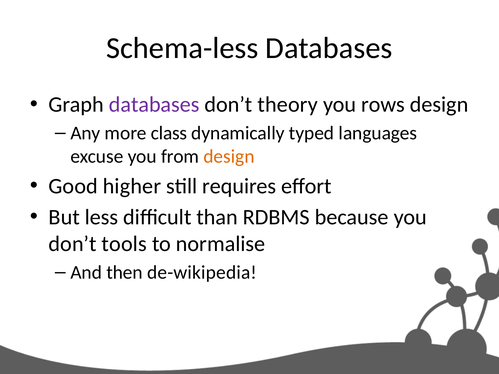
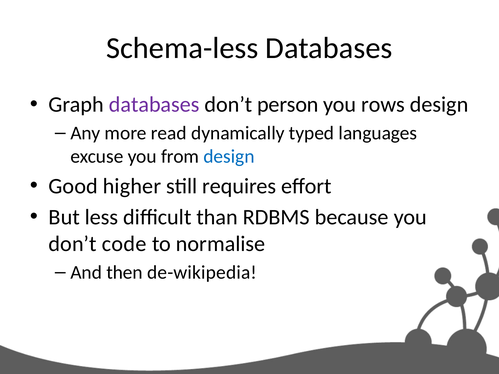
theory: theory -> person (288, 105)
class: class -> read (169, 133)
design colour: orange -> blue (229, 157)
tools: tools -> code (124, 244)
